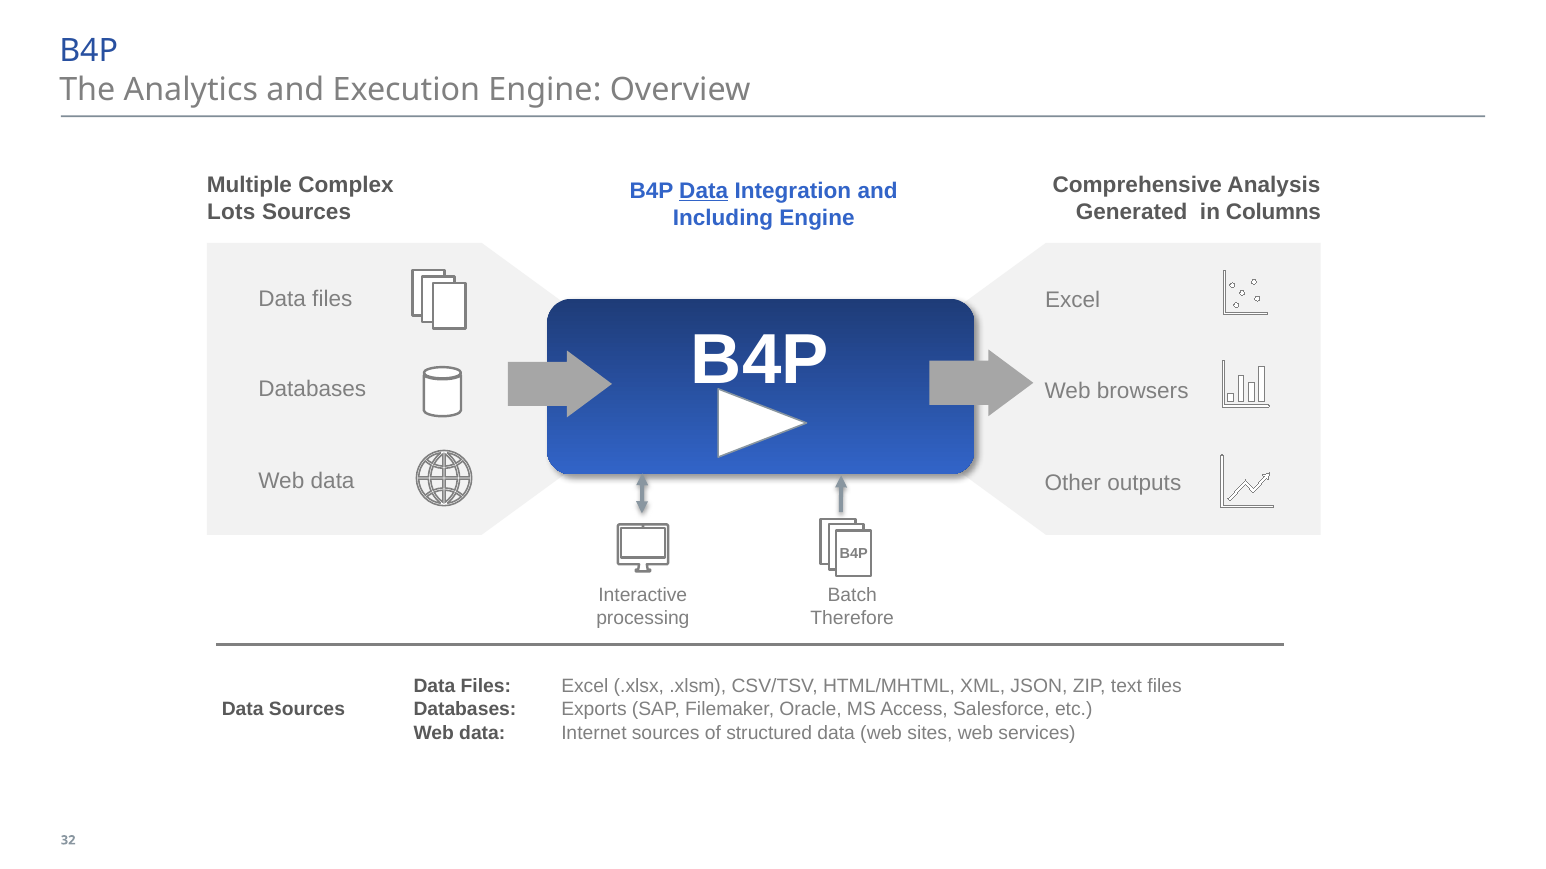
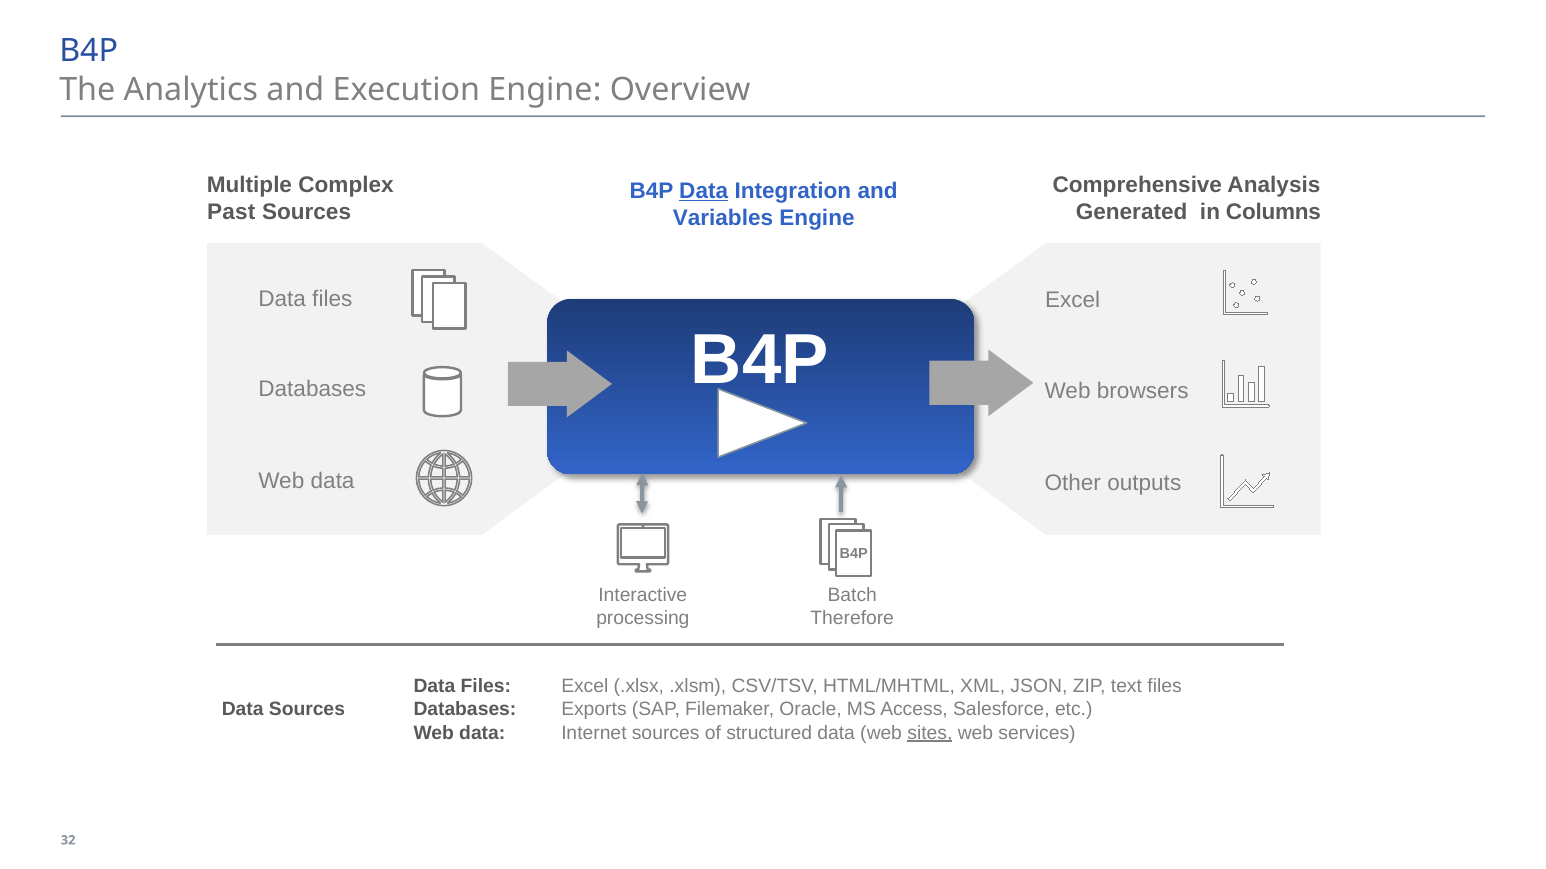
Lots: Lots -> Past (231, 212)
Including: Including -> Variables (723, 218)
sites underline: none -> present (930, 733)
